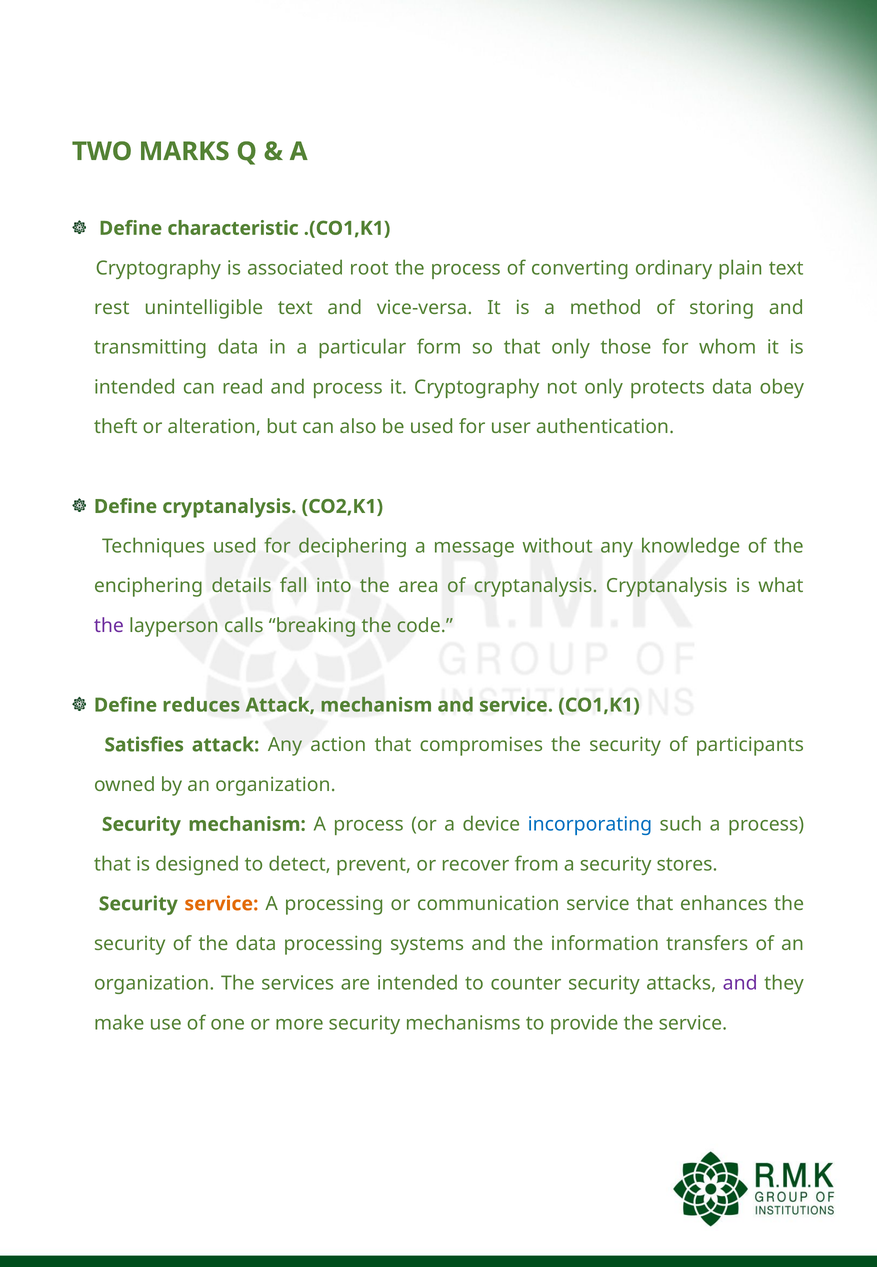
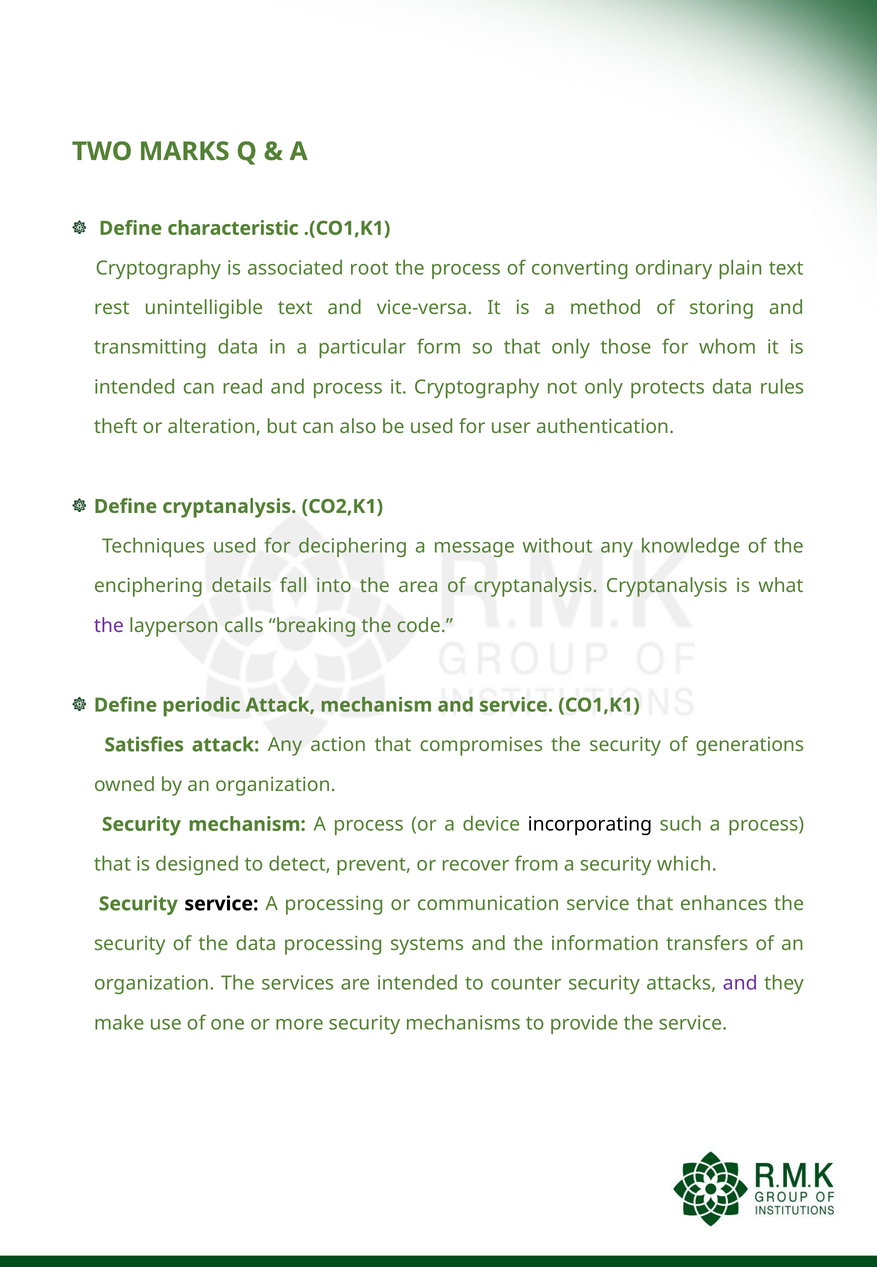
obey: obey -> rules (782, 387)
reduces: reduces -> periodic (201, 705)
participants: participants -> generations (750, 745)
incorporating colour: blue -> black (590, 824)
stores: stores -> which (687, 864)
service colour: orange -> black (221, 904)
